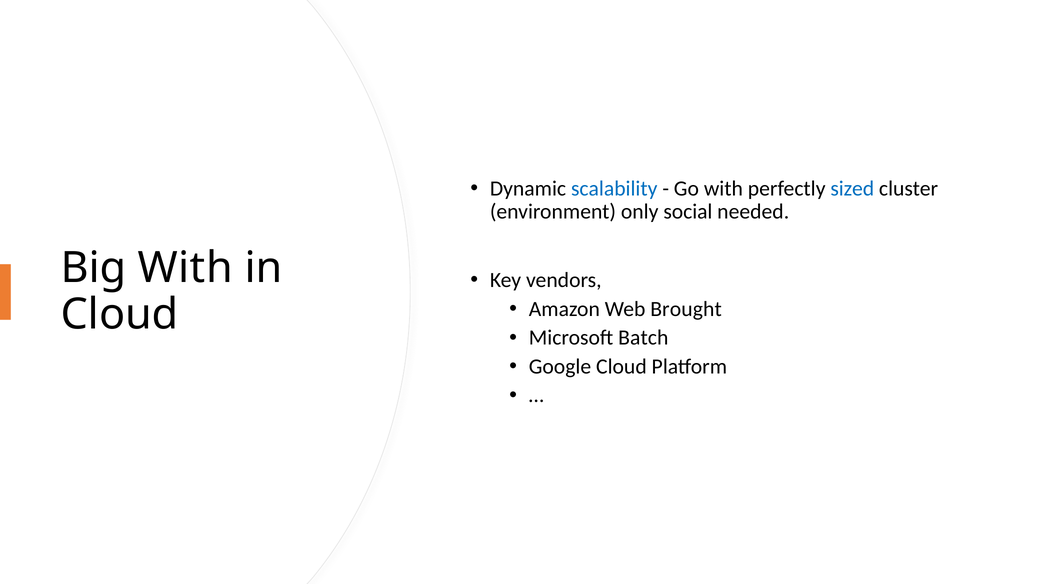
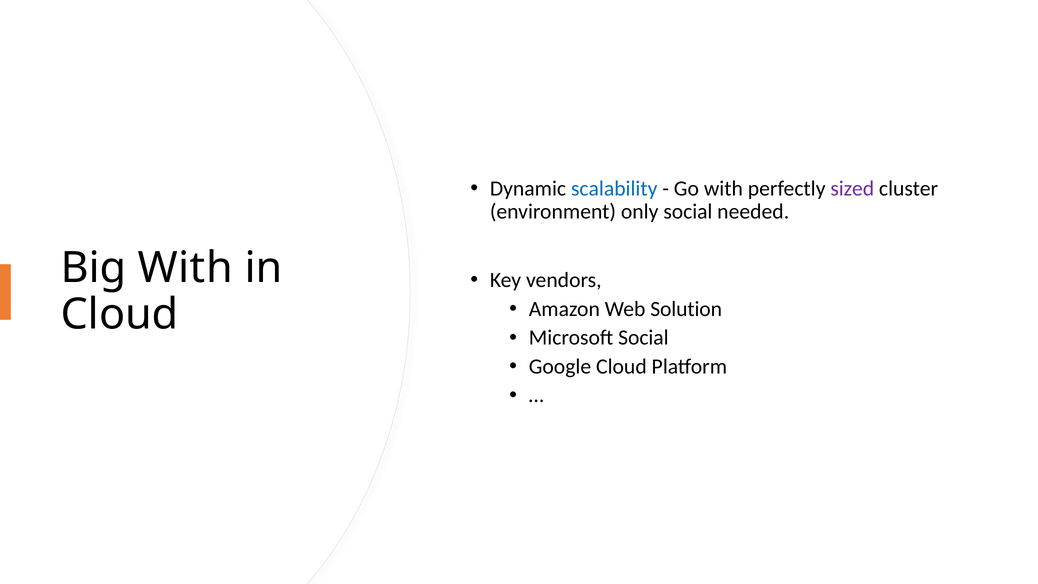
sized colour: blue -> purple (852, 188)
Brought: Brought -> Solution (686, 309)
Microsoft Batch: Batch -> Social (643, 338)
